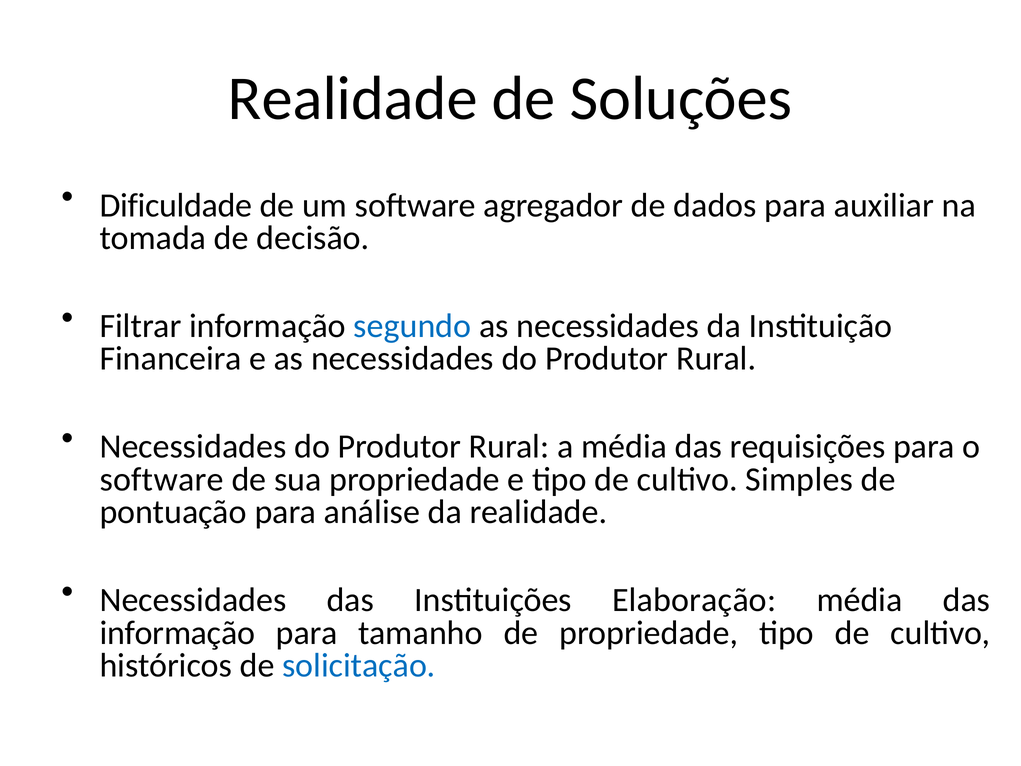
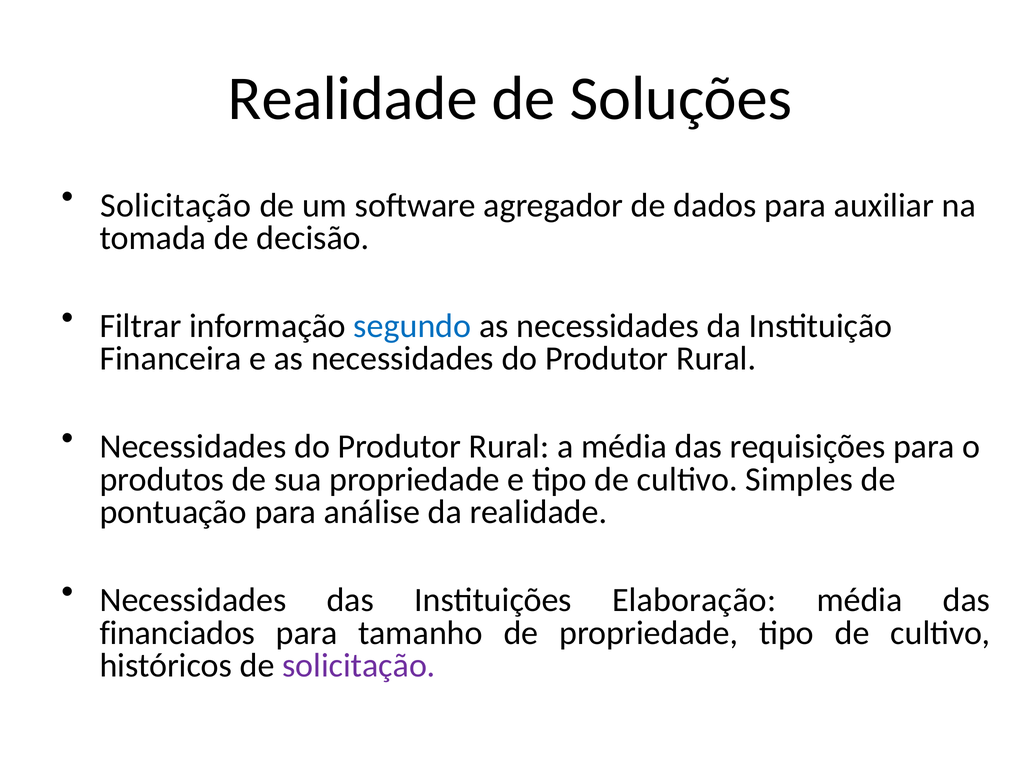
Dificuldade: Dificuldade -> Solicitação (176, 205)
software: software -> produtos (162, 479)
informação: informação -> financiados (177, 633)
solicitação colour: blue -> purple (359, 665)
